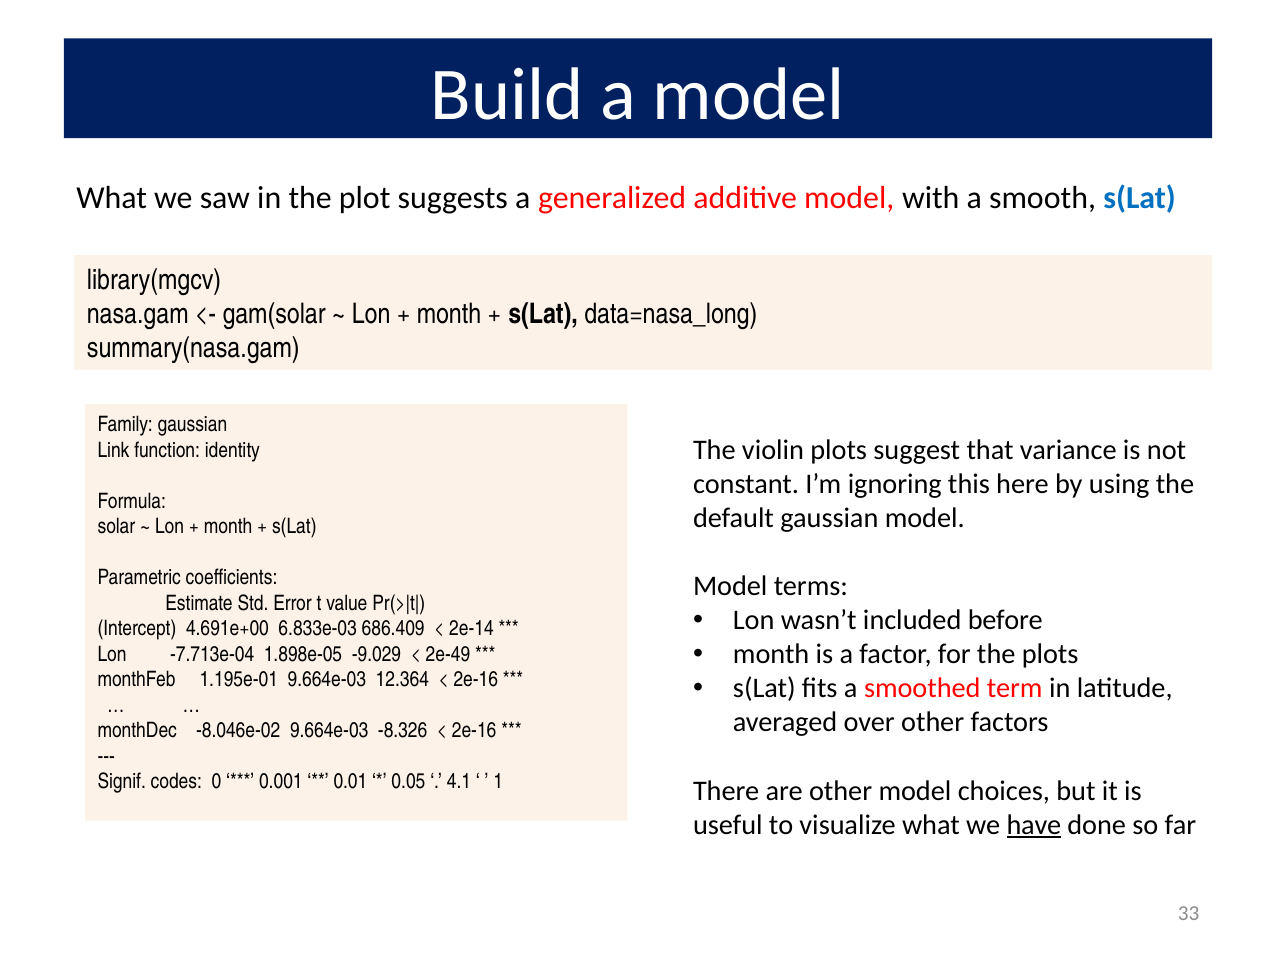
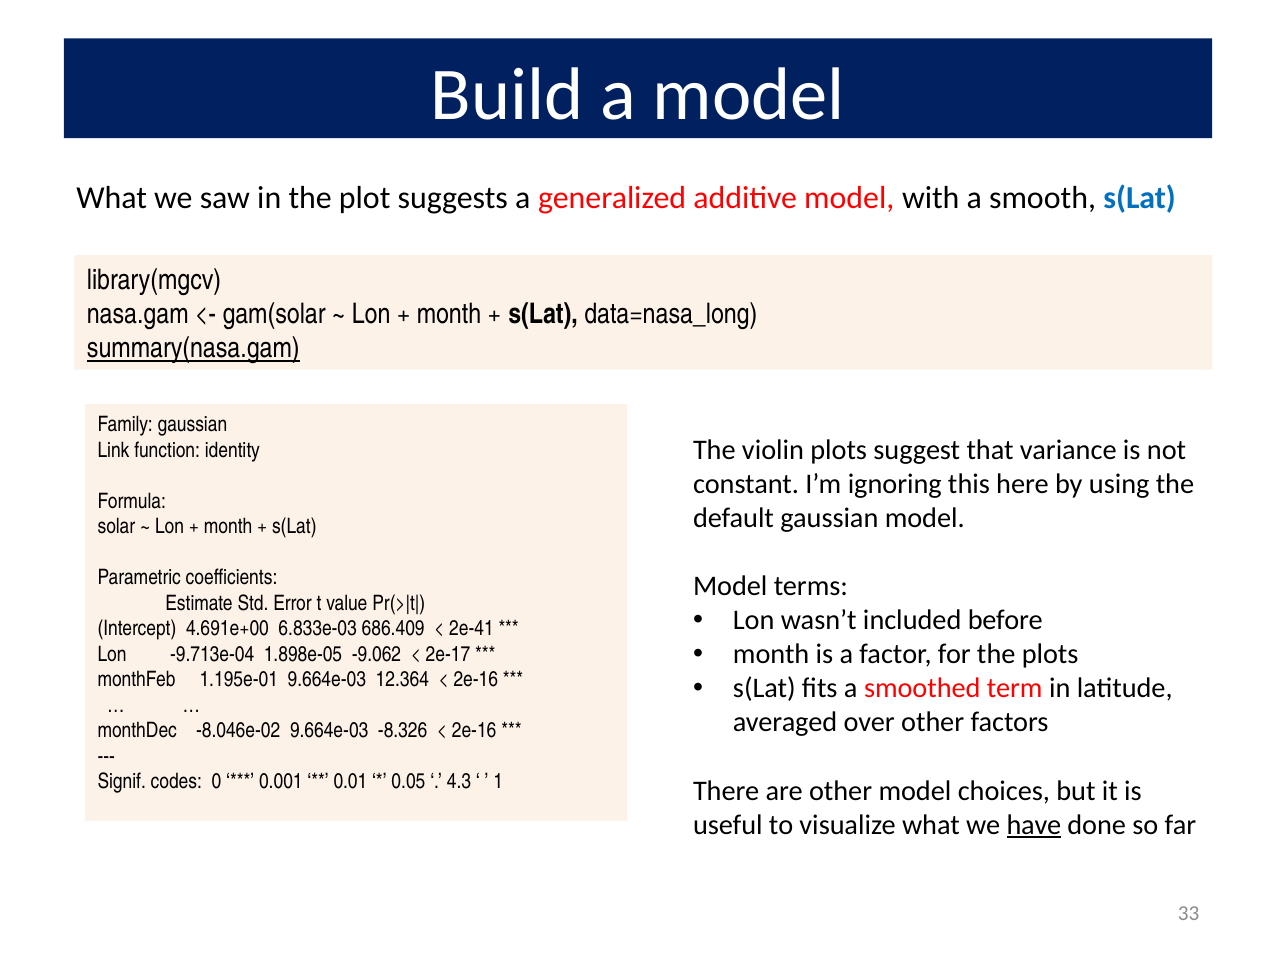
summary(nasa.gam underline: none -> present (193, 348)
2e-14: 2e-14 -> 2e-41 (471, 629)
-7.713e-04: -7.713e-04 -> -9.713e-04 (212, 654)
-9.029: -9.029 -> -9.062 (376, 654)
2e-49: 2e-49 -> 2e-17 (448, 654)
4.1: 4.1 -> 4.3 (459, 782)
